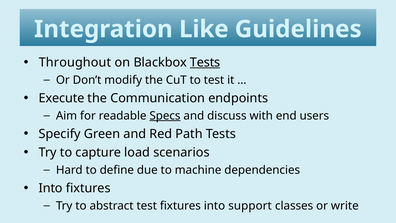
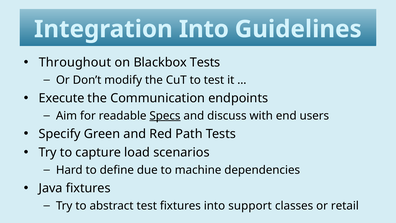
Integration Like: Like -> Into (204, 29)
Tests underline: present -> none (205, 62)
Into: Into -> Java (51, 188)
write: write -> retail (345, 206)
